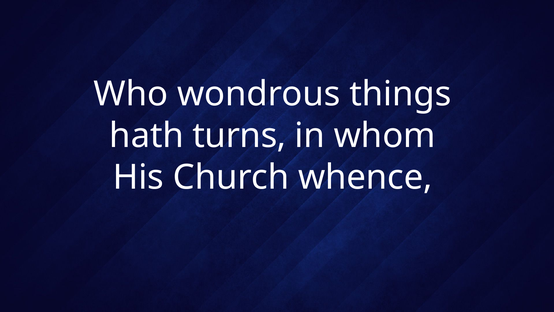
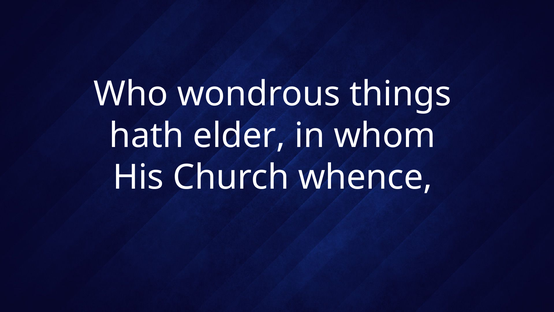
turns: turns -> elder (239, 136)
